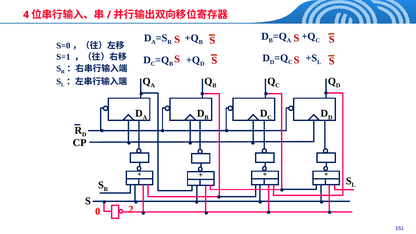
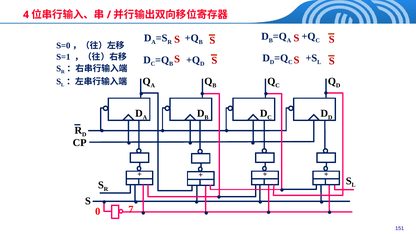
2: 2 -> 7 (131, 209)
